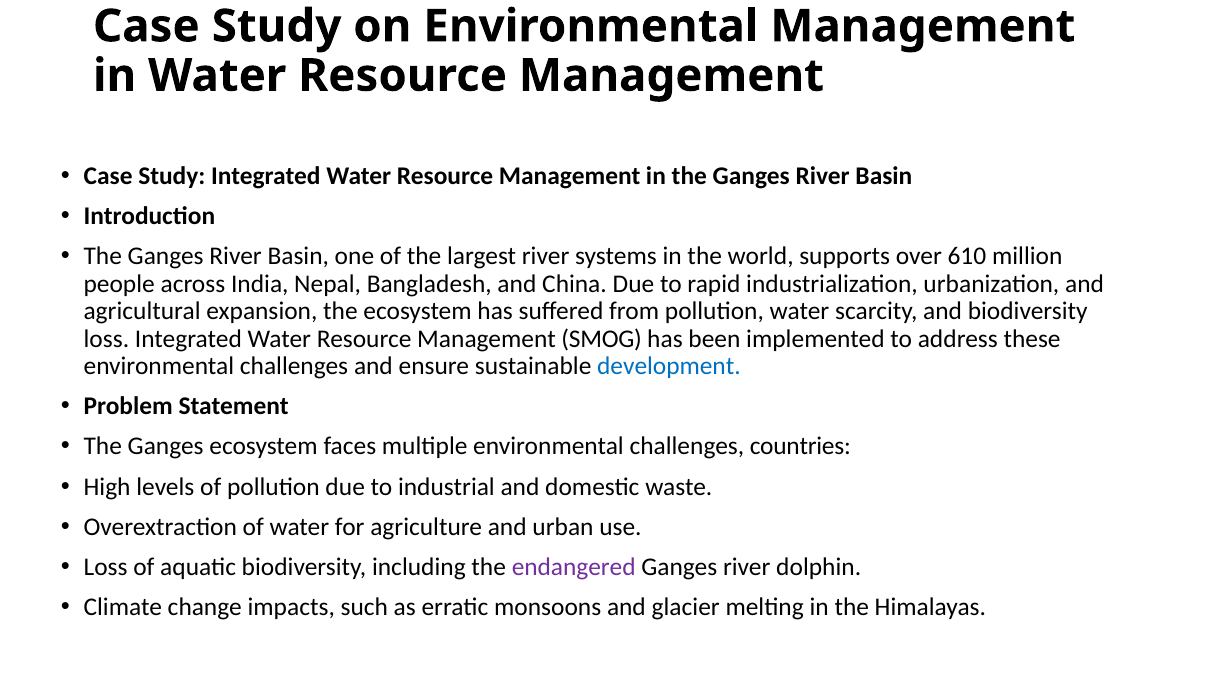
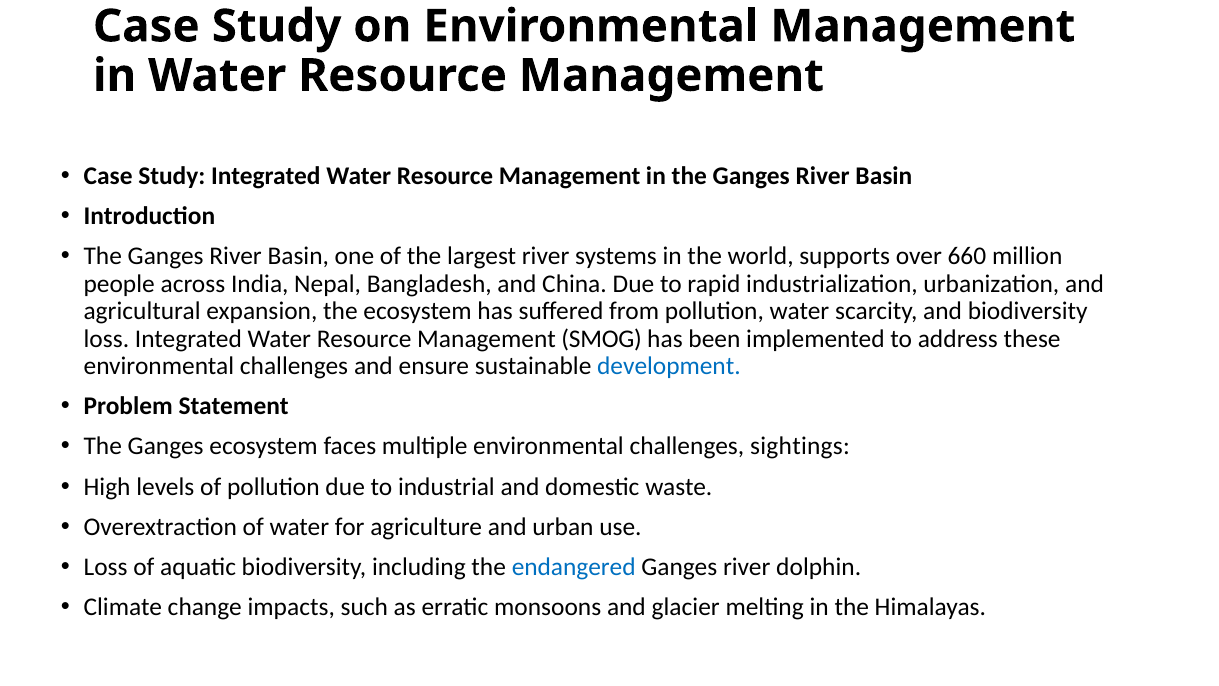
610: 610 -> 660 (967, 256)
countries: countries -> sightings (800, 446)
endangered colour: purple -> blue (574, 567)
